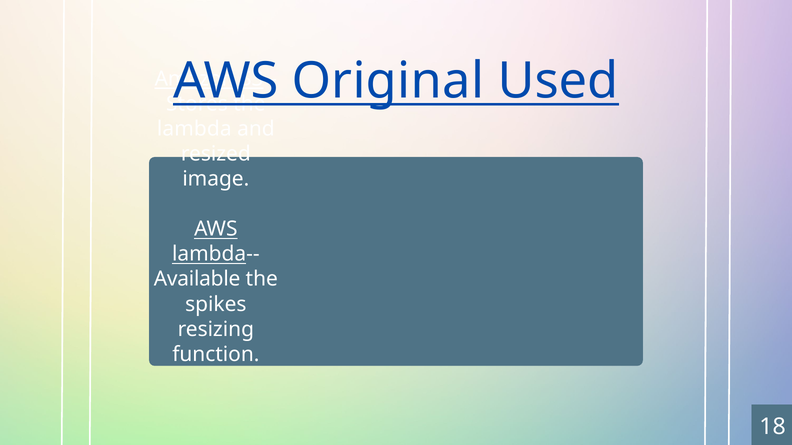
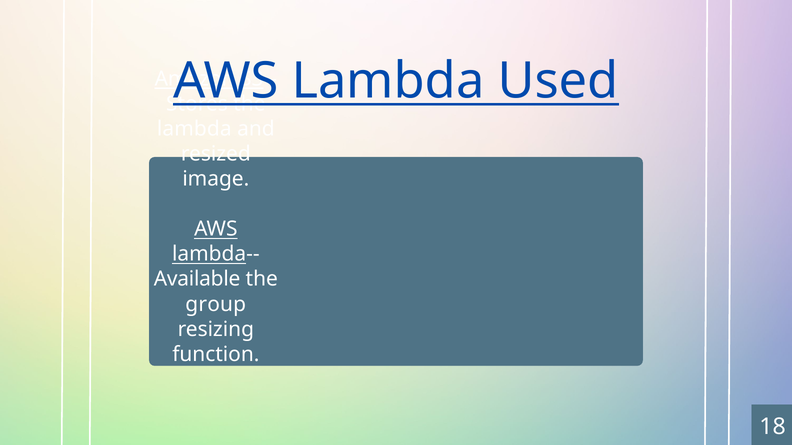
Original: Original -> Lambda (388, 81)
spikes: spikes -> group (216, 304)
